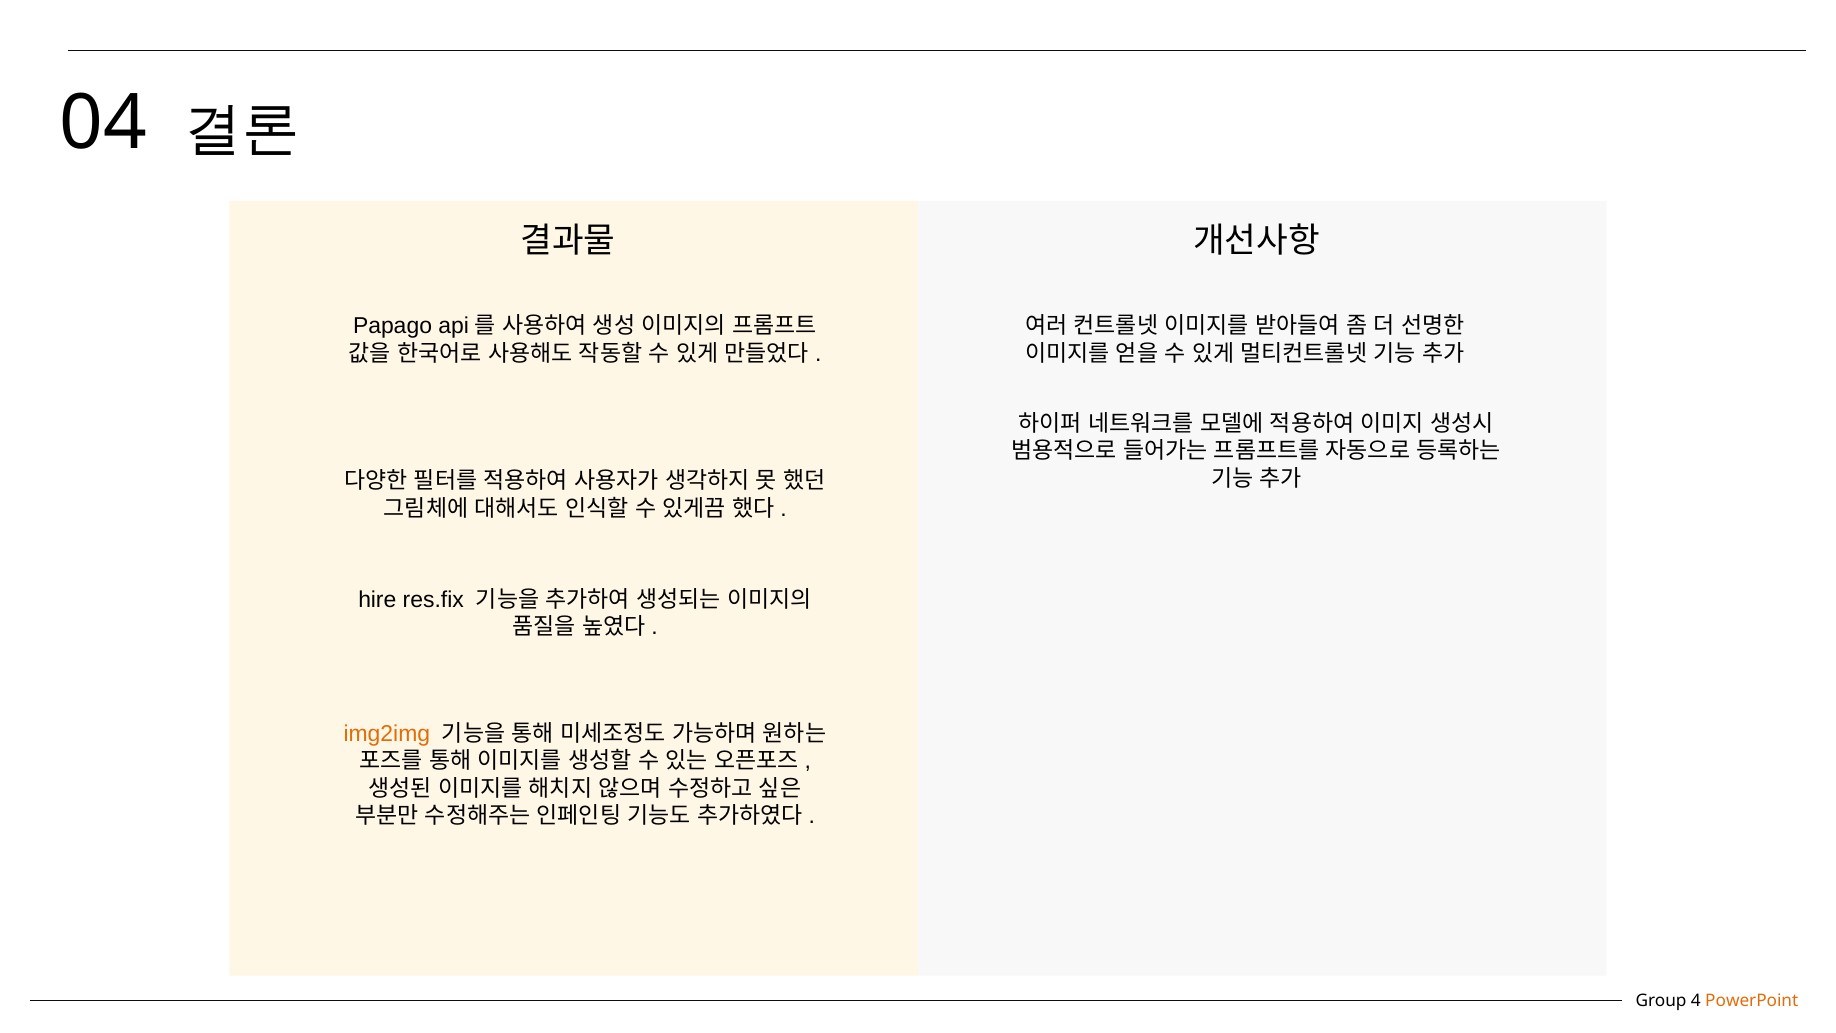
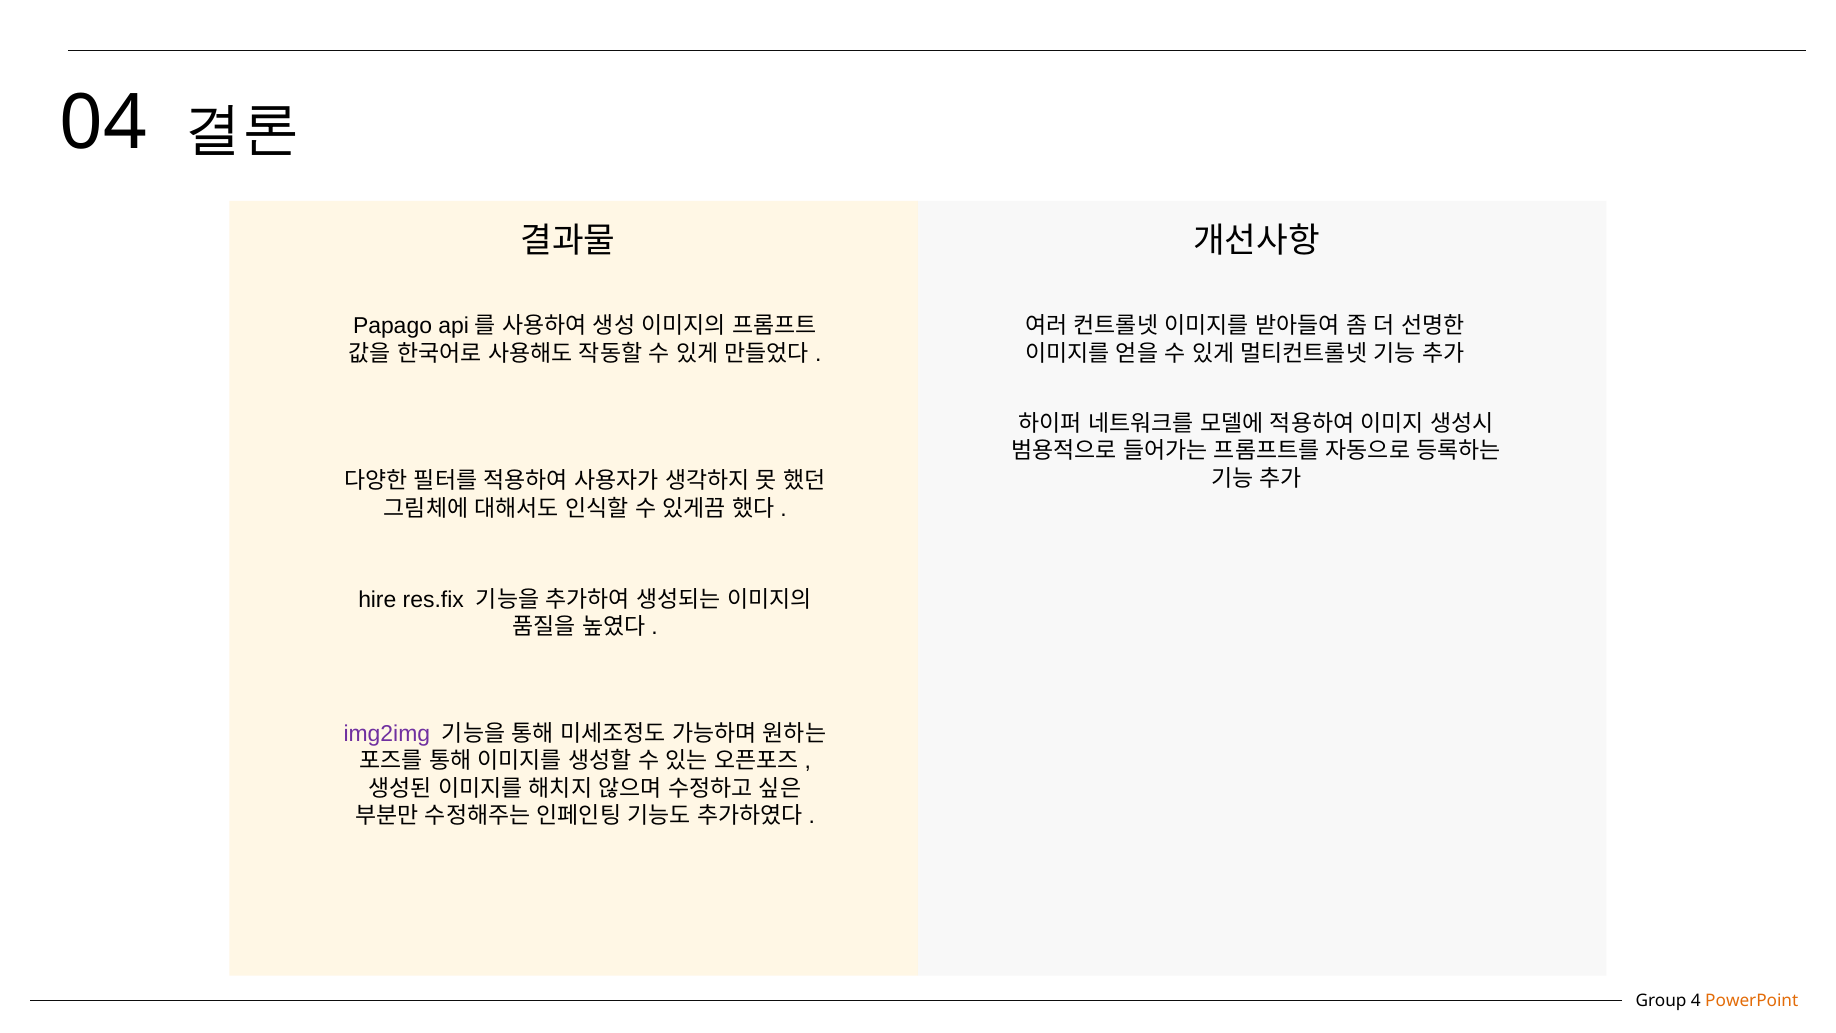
img2img colour: orange -> purple (387, 734)
